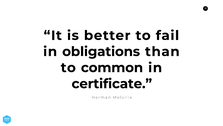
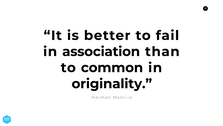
obligations: obligations -> association (101, 51)
certificate: certificate -> originality (112, 83)
